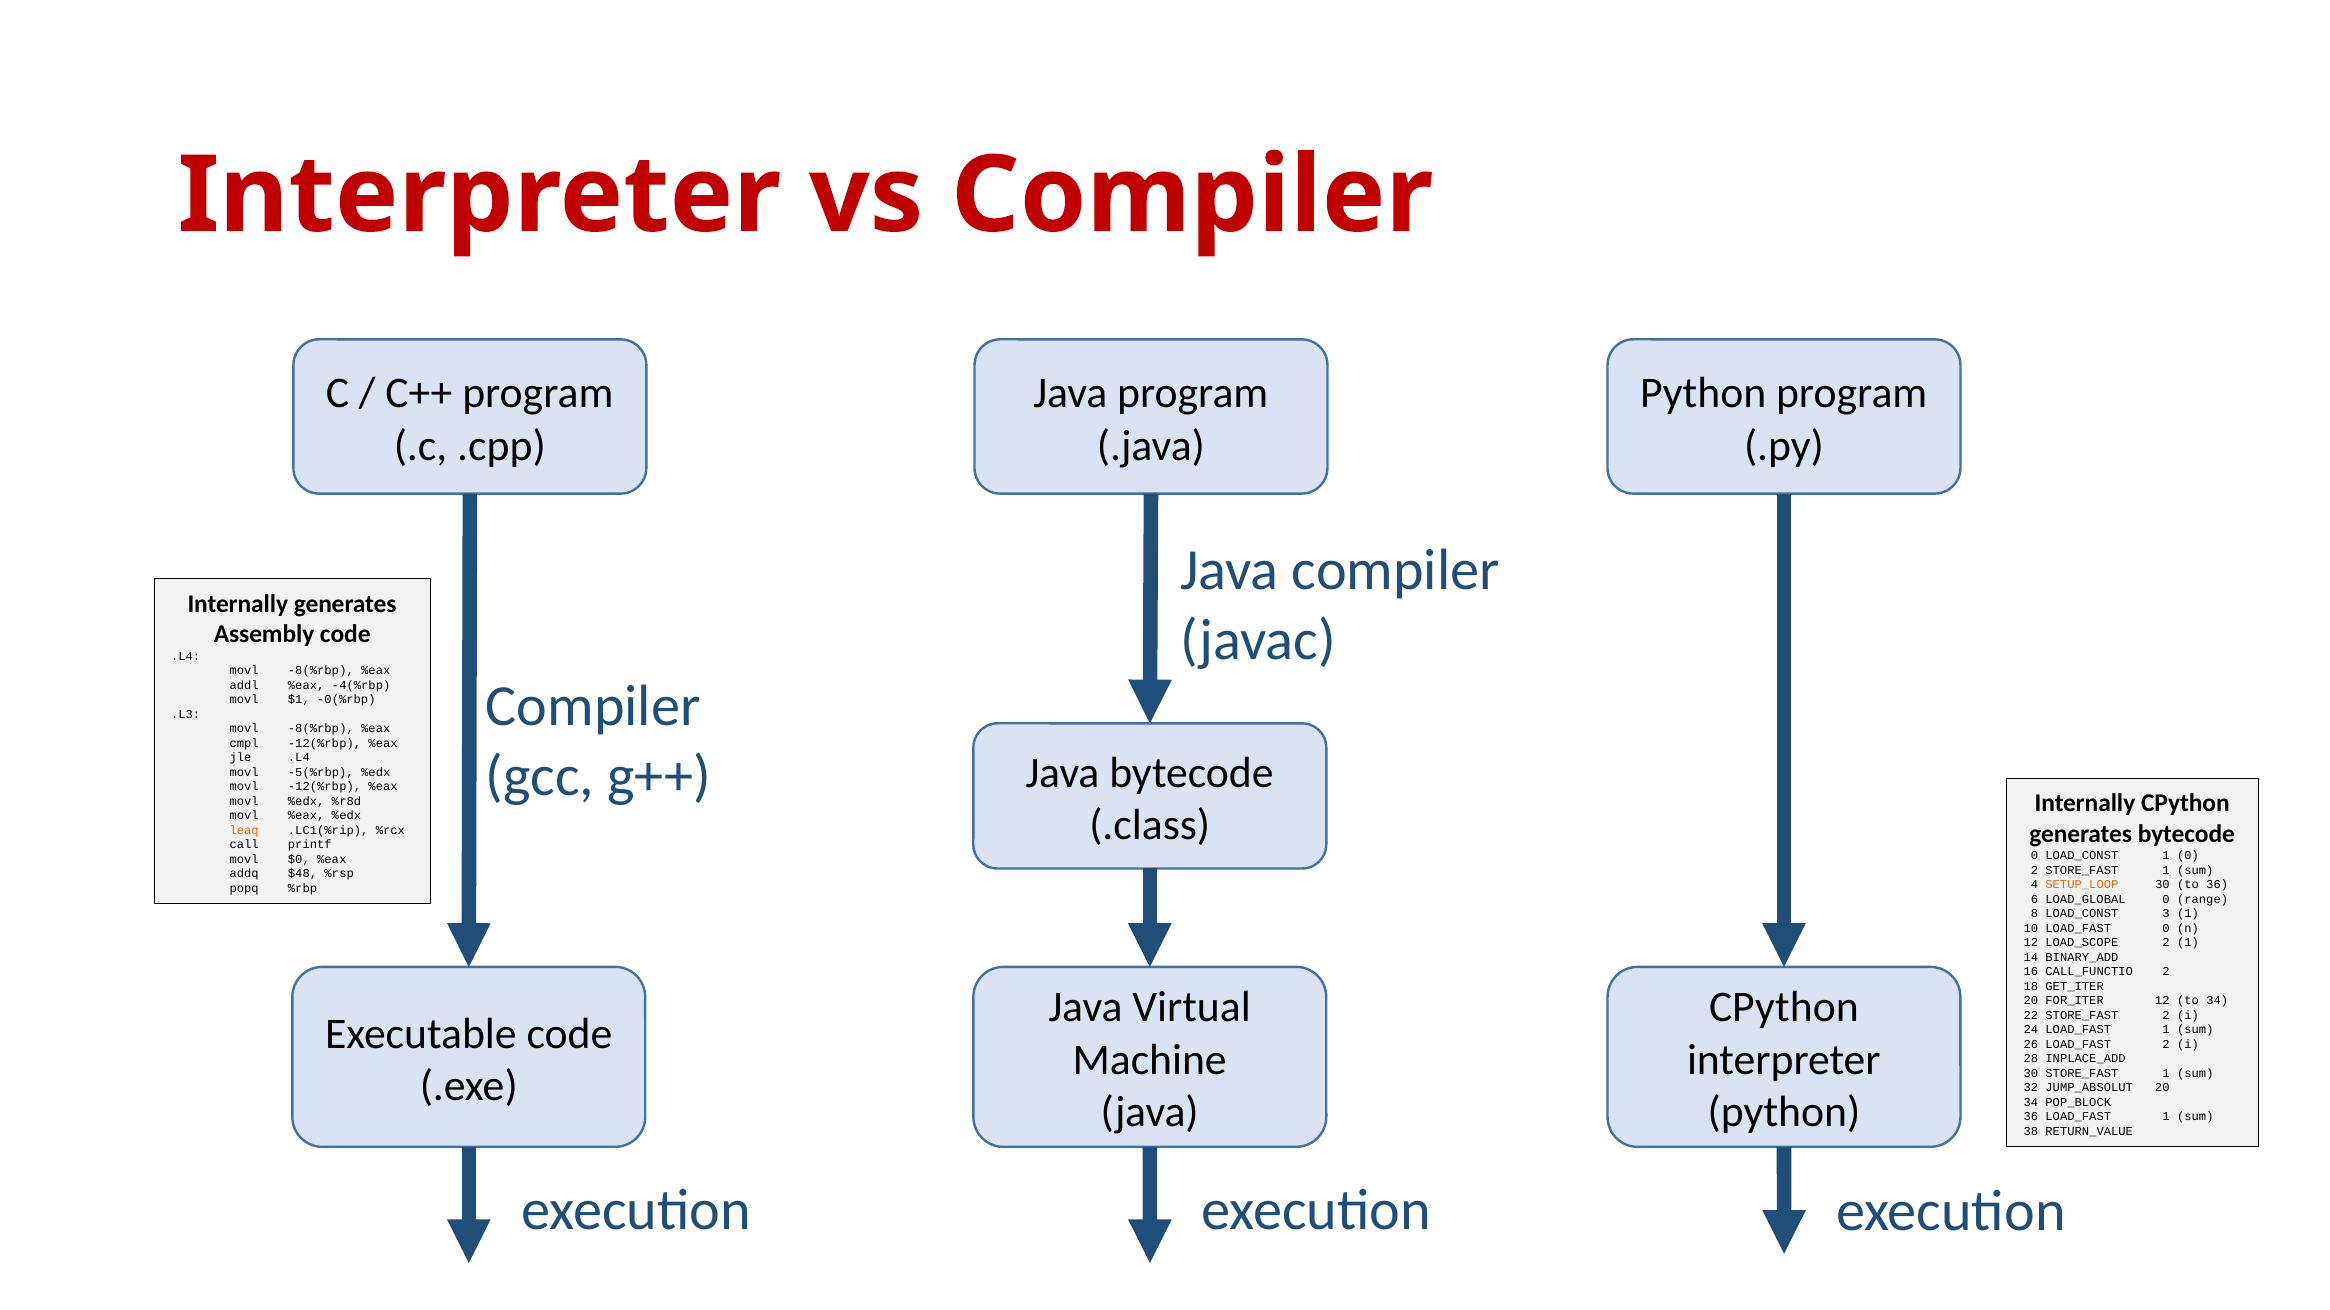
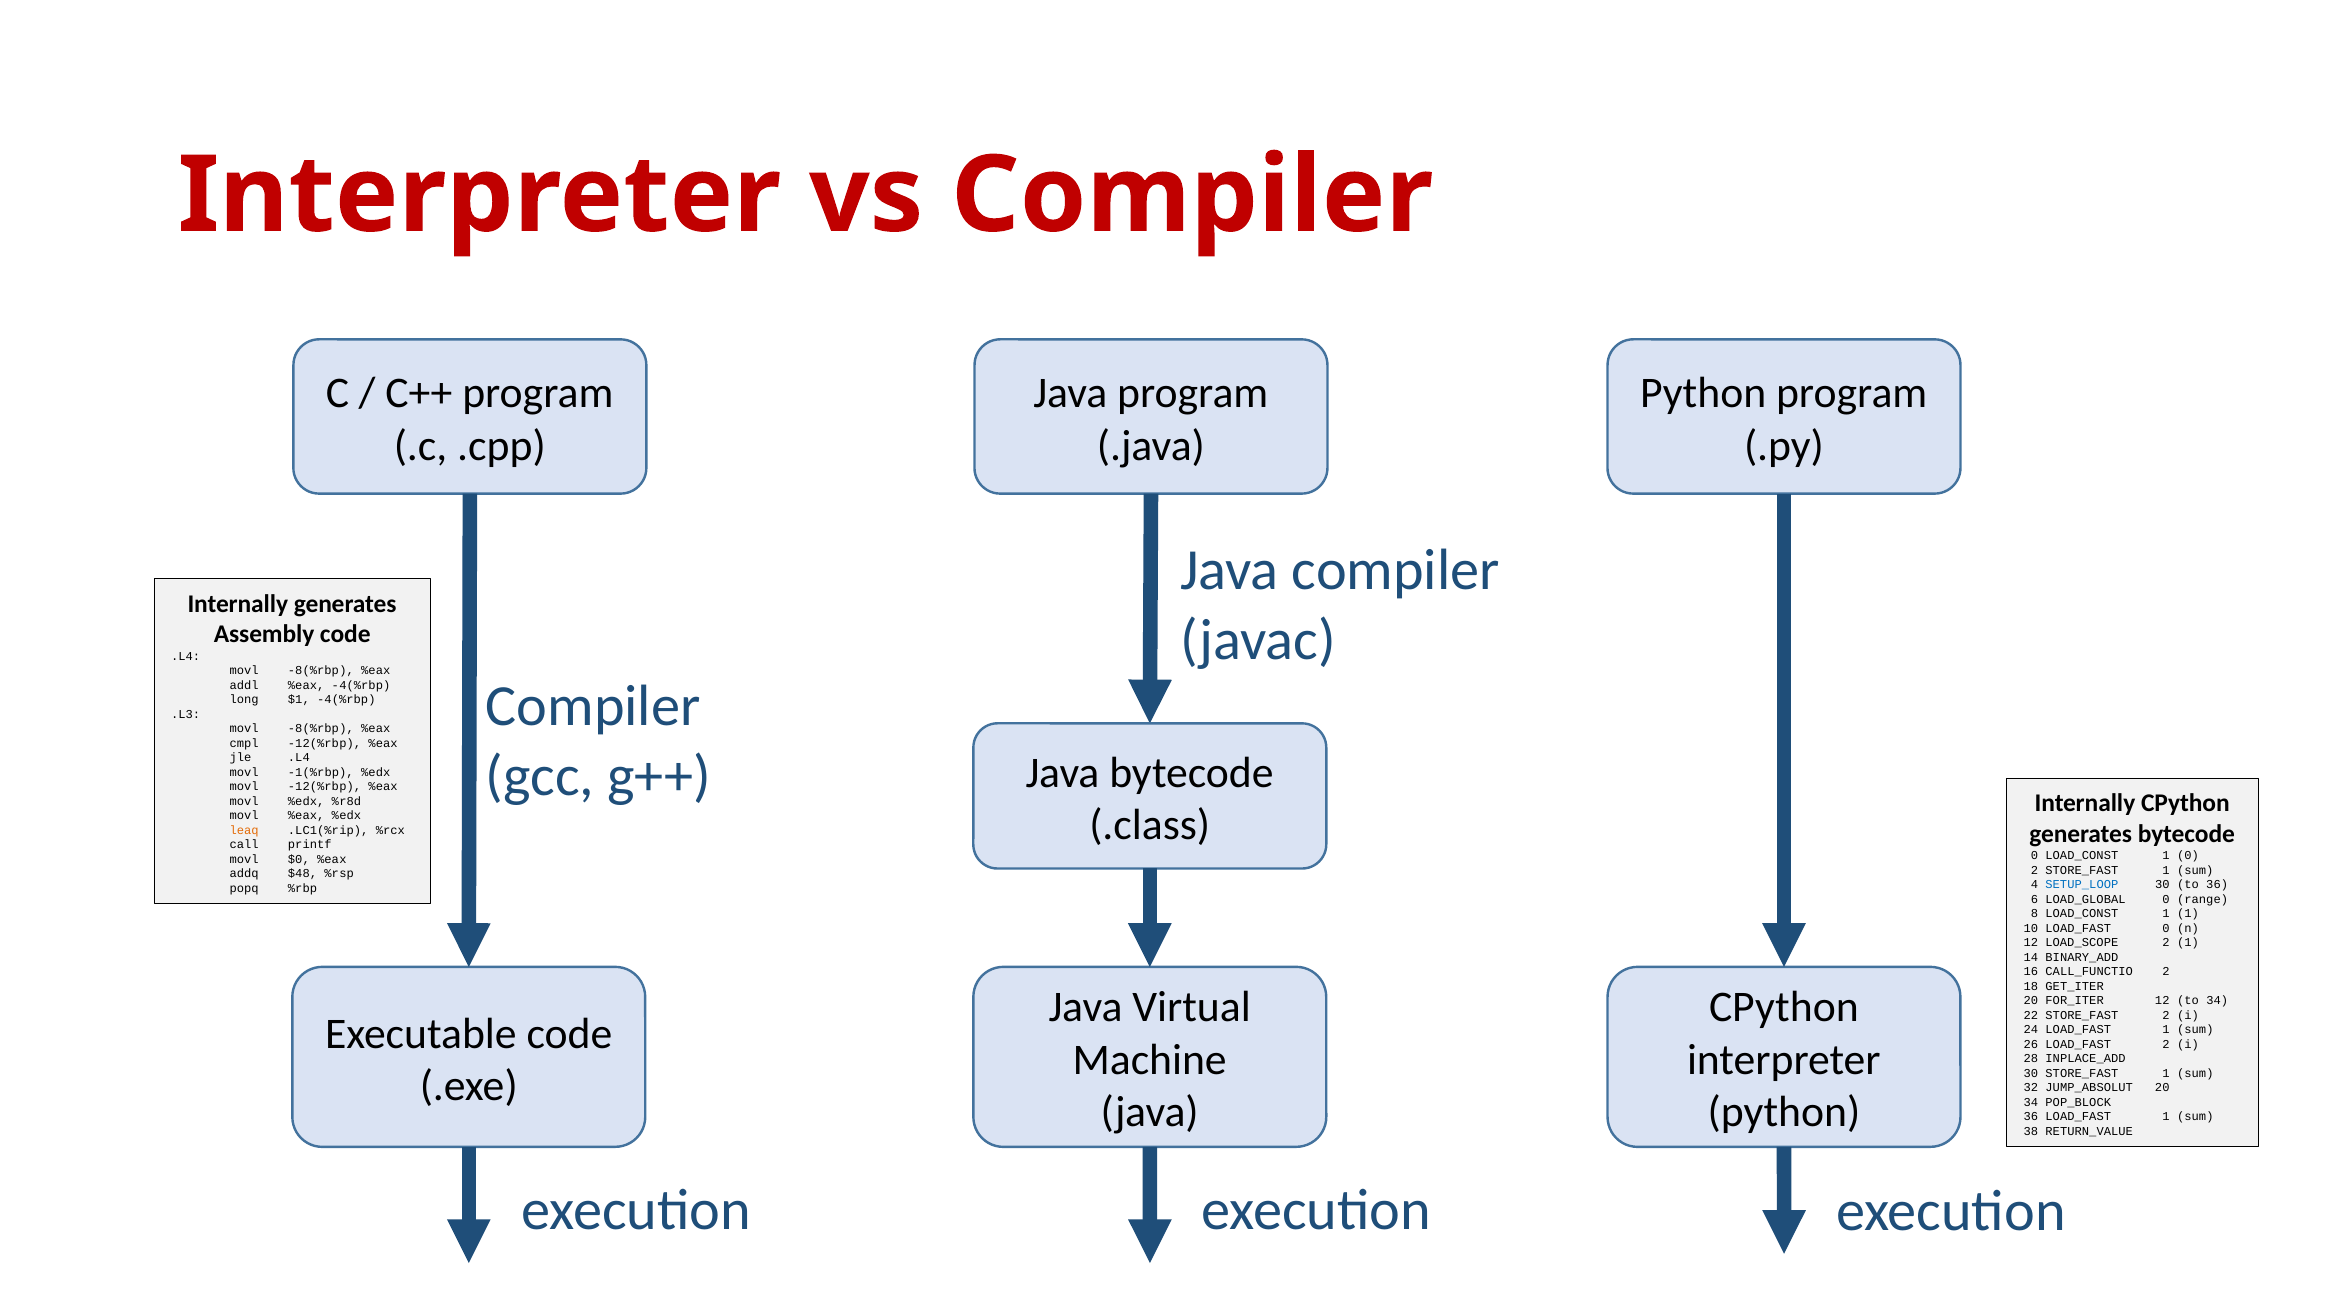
movl: movl -> long (244, 700)
$1 -0(%rbp: -0(%rbp -> -4(%rbp (346, 700)
-5(%rbp: -5(%rbp -> -1(%rbp (321, 773)
SETUP_LOOP colour: orange -> blue (2082, 885)
8 LOAD_CONST 3: 3 -> 1 (2166, 914)
